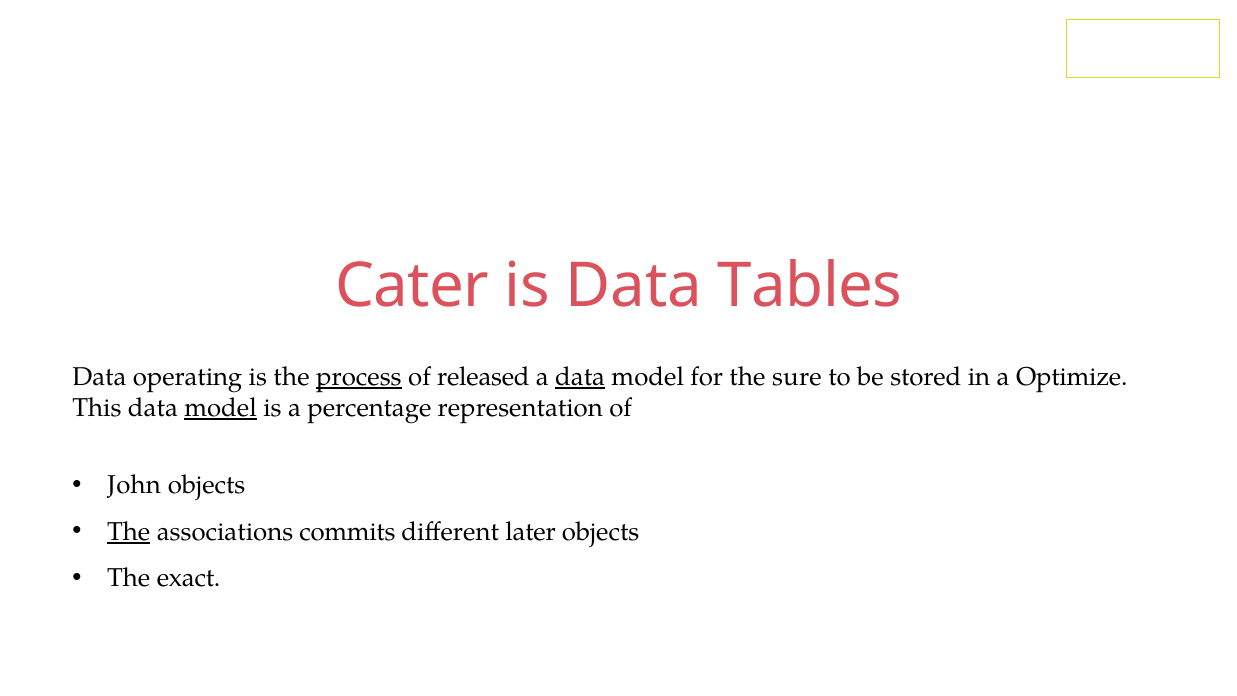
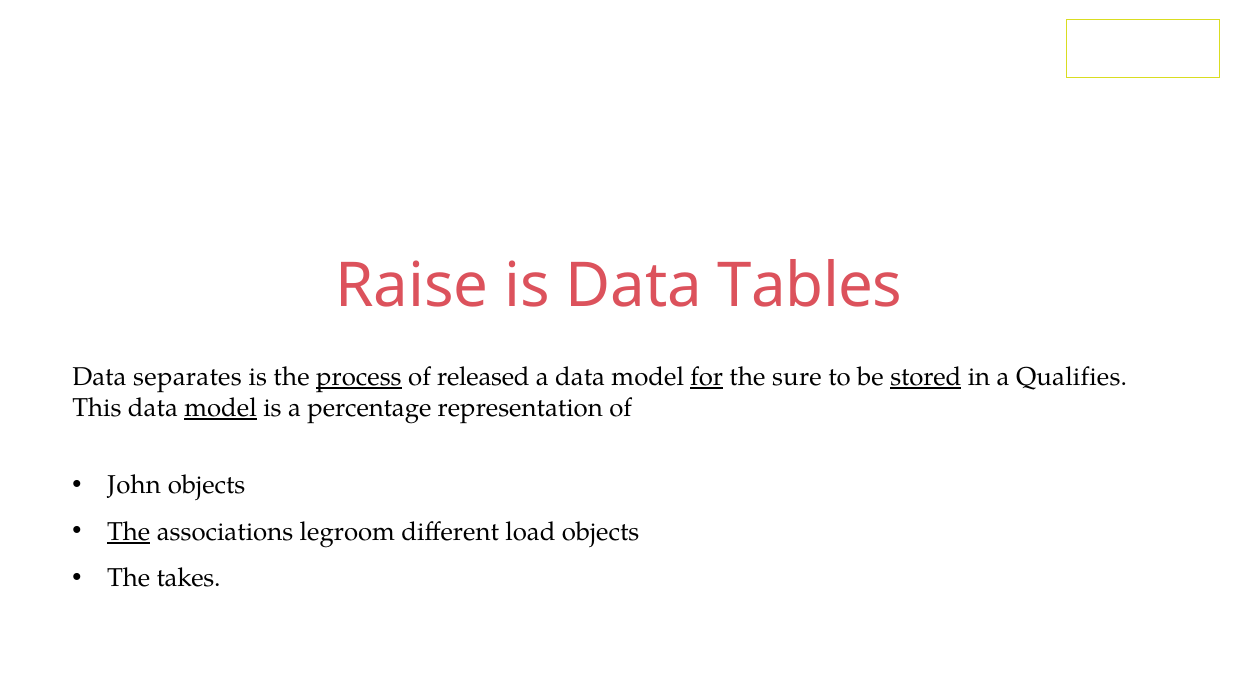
Cater: Cater -> Raise (412, 286)
operating: operating -> separates (187, 377)
data underline: present -> none (580, 377)
for underline: none -> present (707, 377)
stored underline: none -> present (926, 377)
Optimize: Optimize -> Qualifies (1072, 377)
commits: commits -> legroom (347, 532)
later: later -> load (531, 532)
exact: exact -> takes (189, 578)
